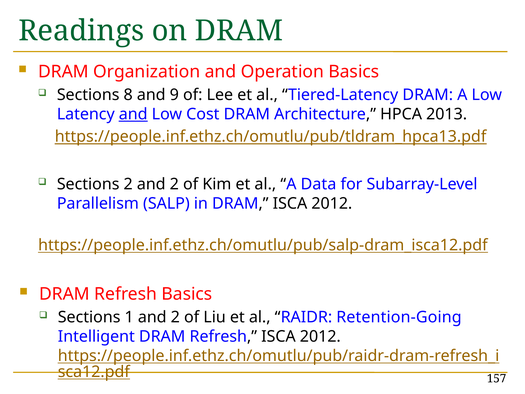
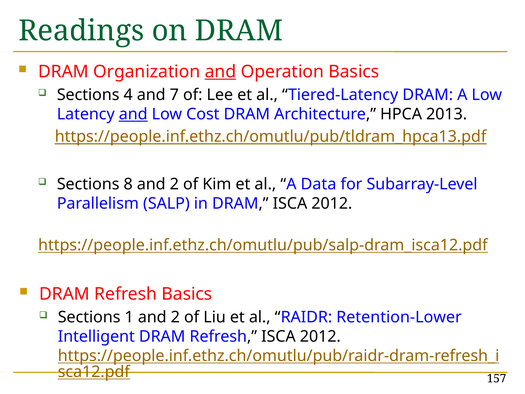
and underline: none -> present (220, 72)
8: 8 -> 4 (128, 95)
9: 9 -> 7 (174, 95)
Sections 2: 2 -> 8 (128, 184)
Retention-Going: Retention-Going -> Retention-Lower (399, 317)
